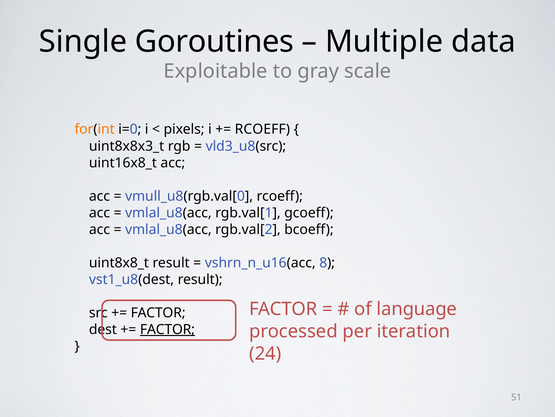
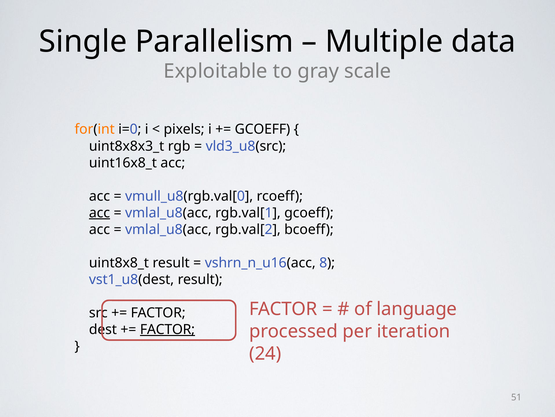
Goroutines: Goroutines -> Parallelism (214, 41)
RCOEFF: RCOEFF -> GCOEFF (262, 129)
acc underline: none -> present (99, 212)
